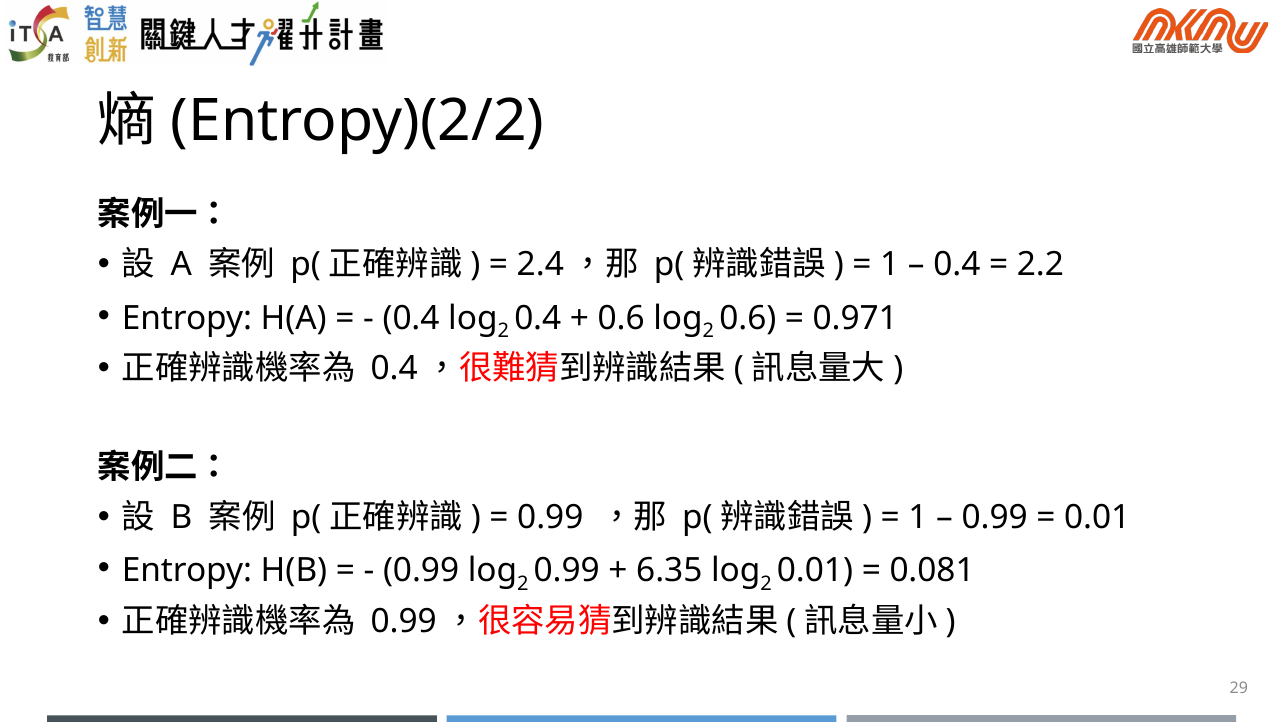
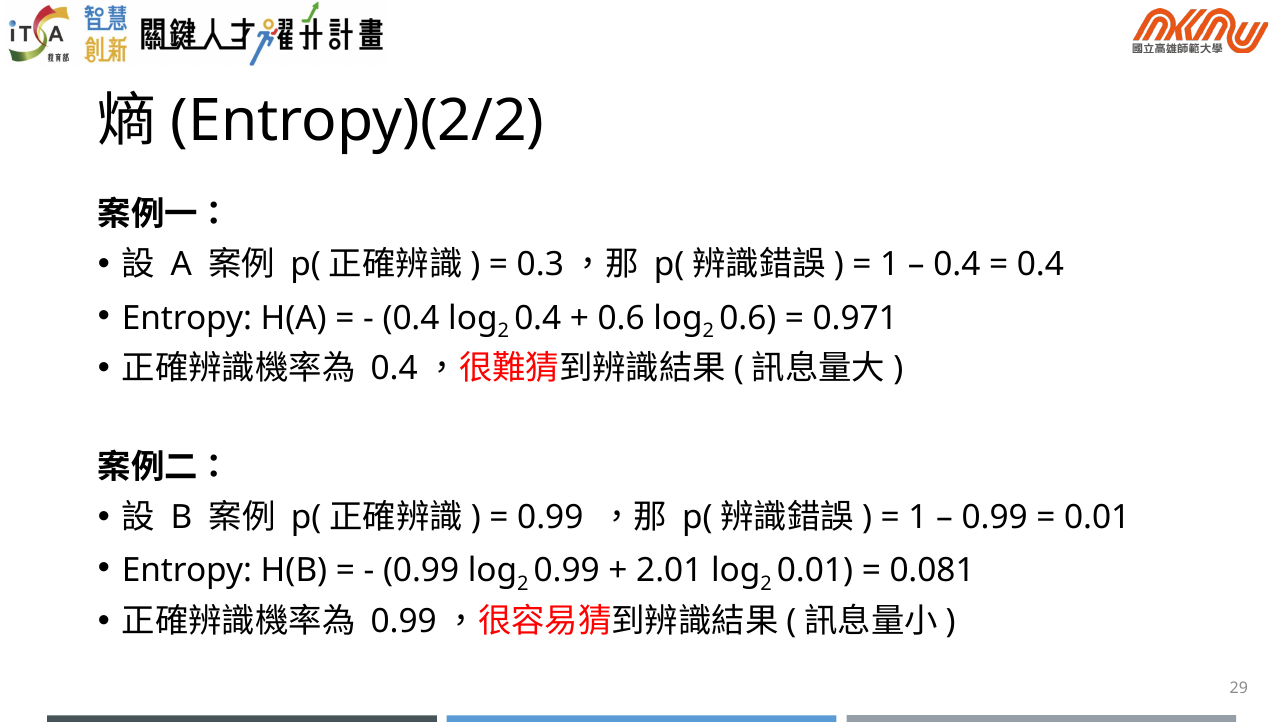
2.4: 2.4 -> 0.3 (540, 264)
2.2: 2.2 -> 0.4 (1040, 264)
6.35: 6.35 -> 2.01 (669, 570)
